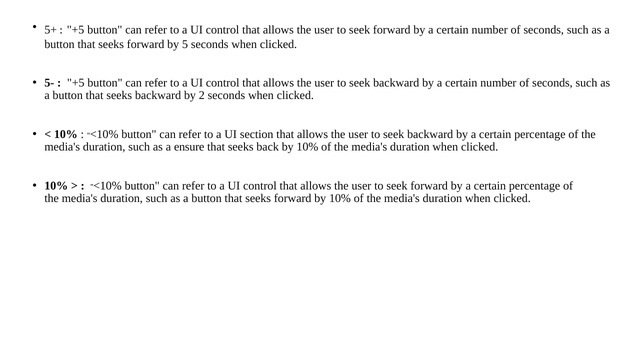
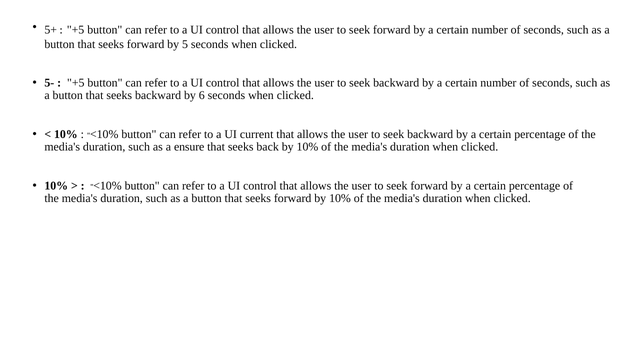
2: 2 -> 6 (202, 96)
section: section -> current (257, 134)
